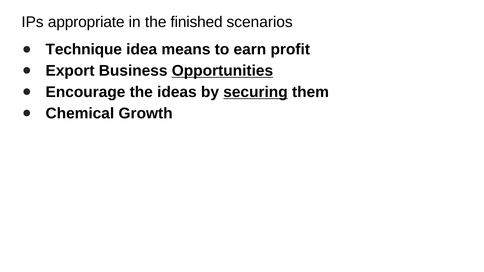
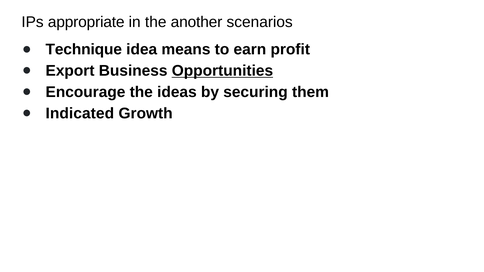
finished: finished -> another (197, 22)
securing underline: present -> none (255, 92)
Chemical: Chemical -> Indicated (80, 113)
